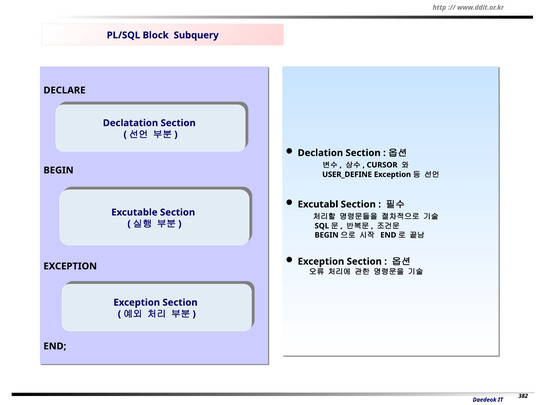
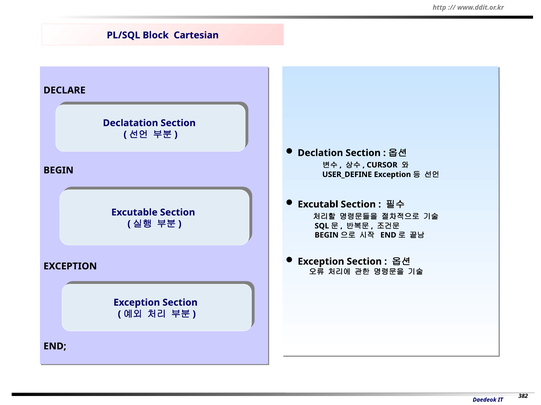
Subquery: Subquery -> Cartesian (196, 35)
